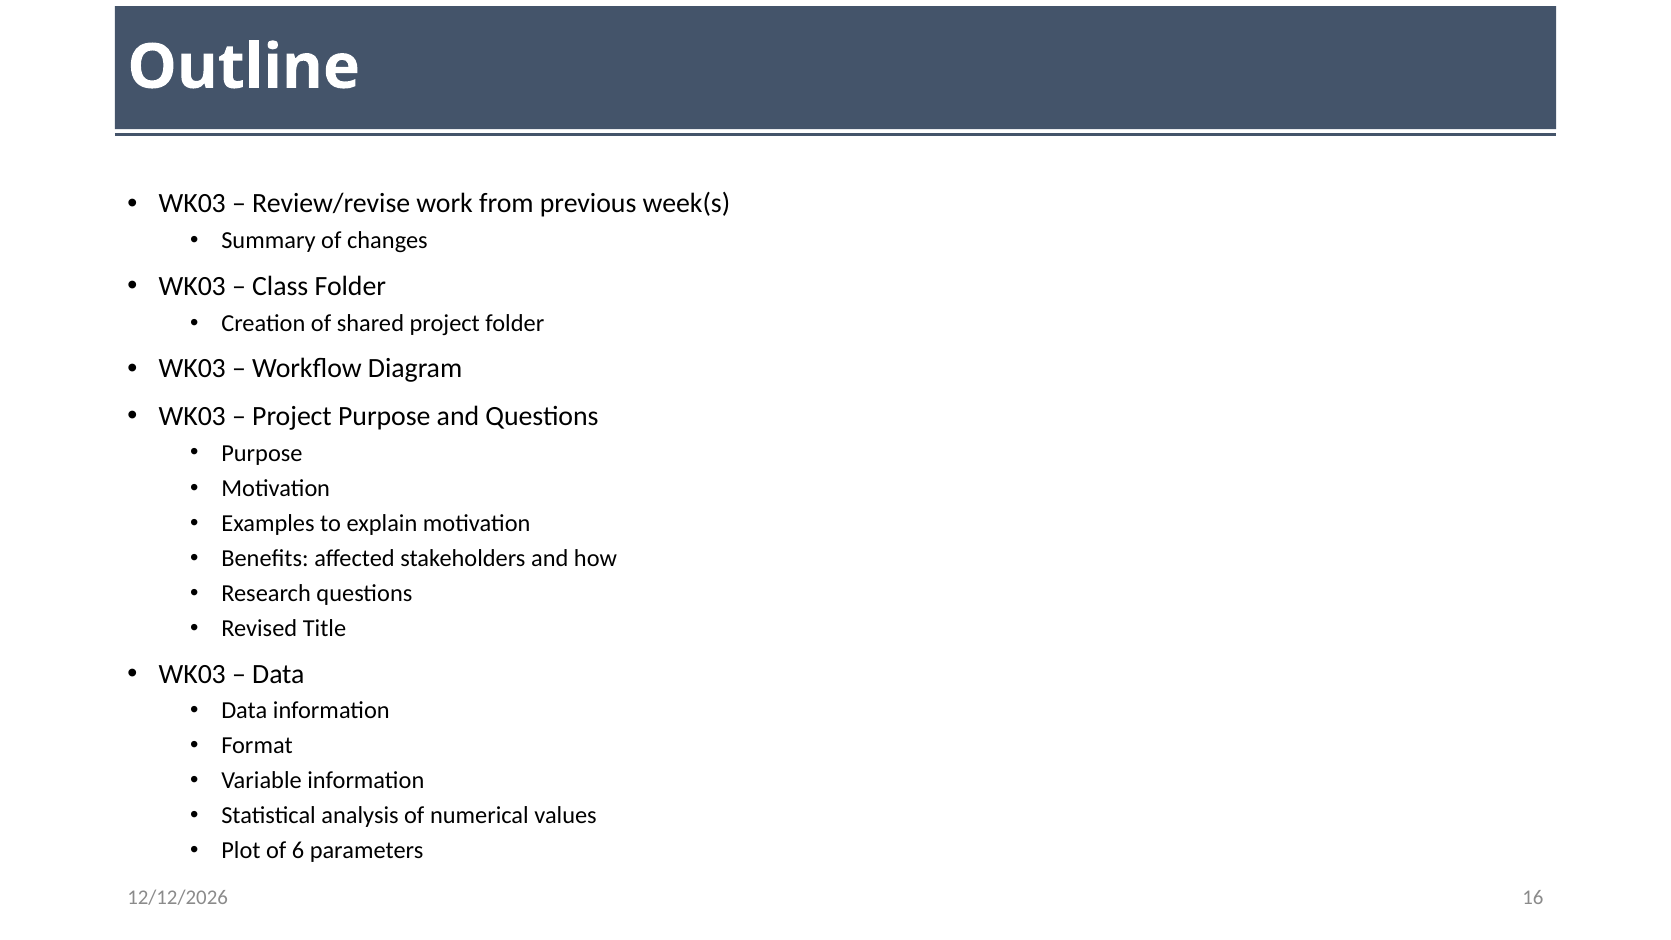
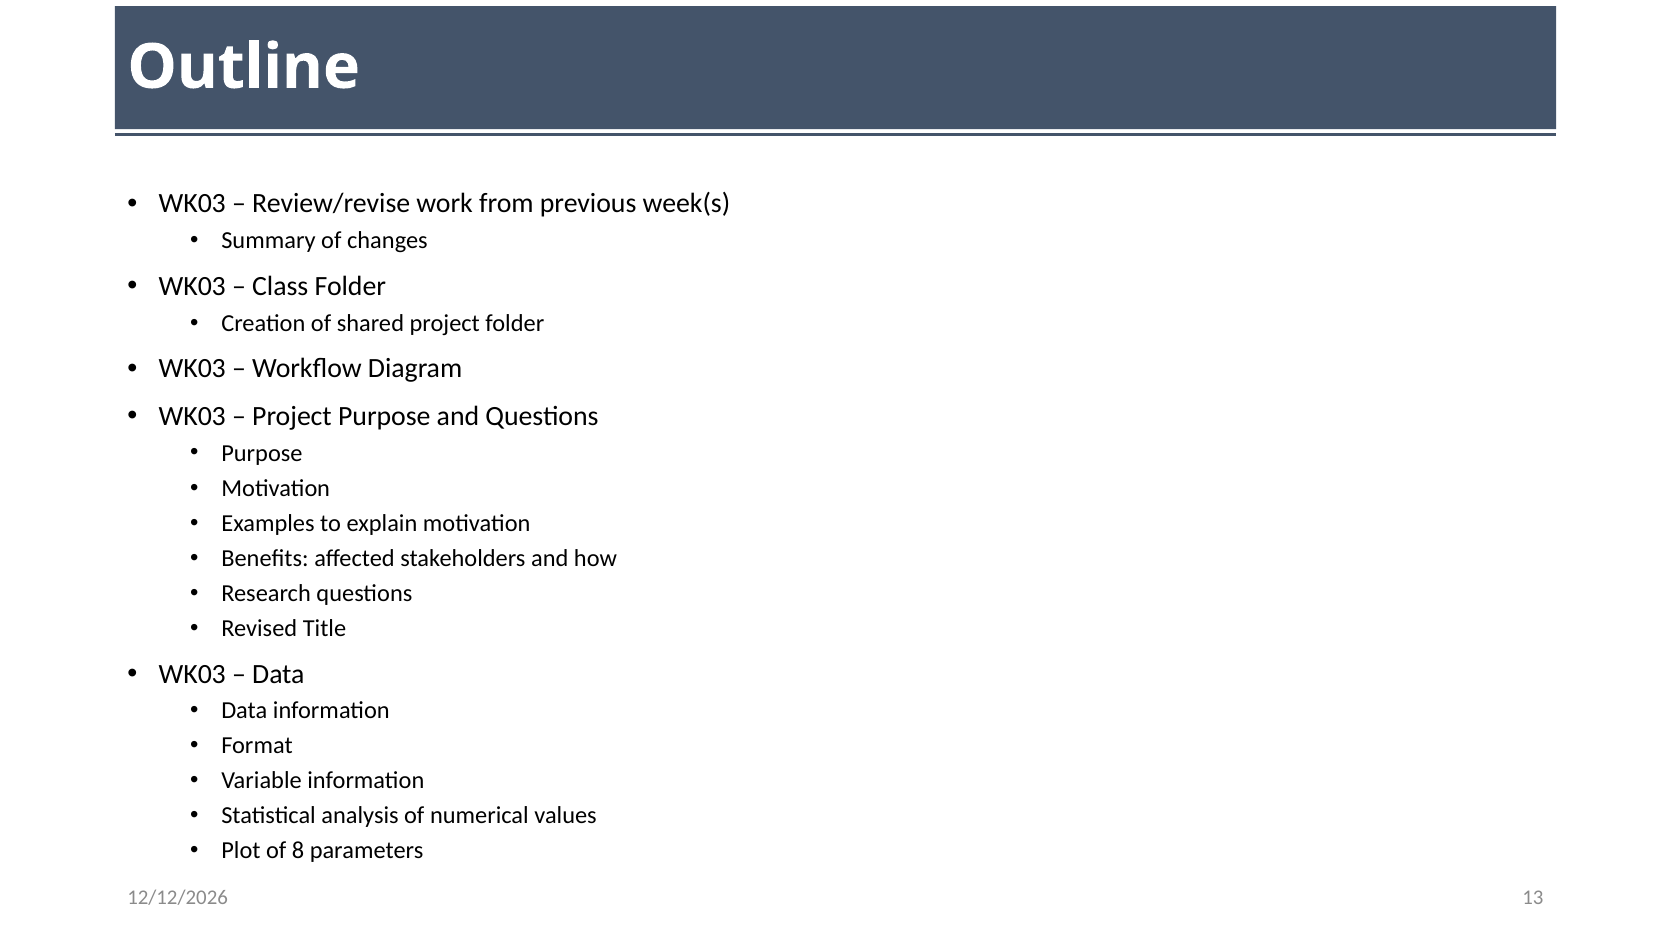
6: 6 -> 8 (298, 851)
16: 16 -> 13 (1533, 897)
